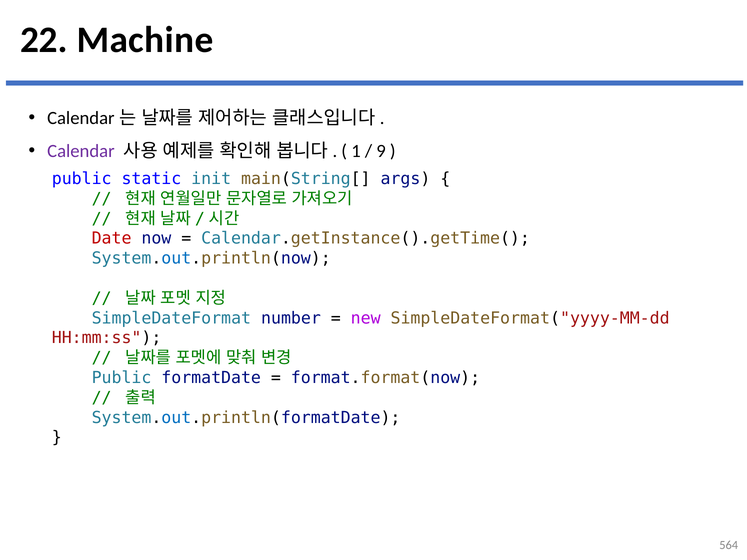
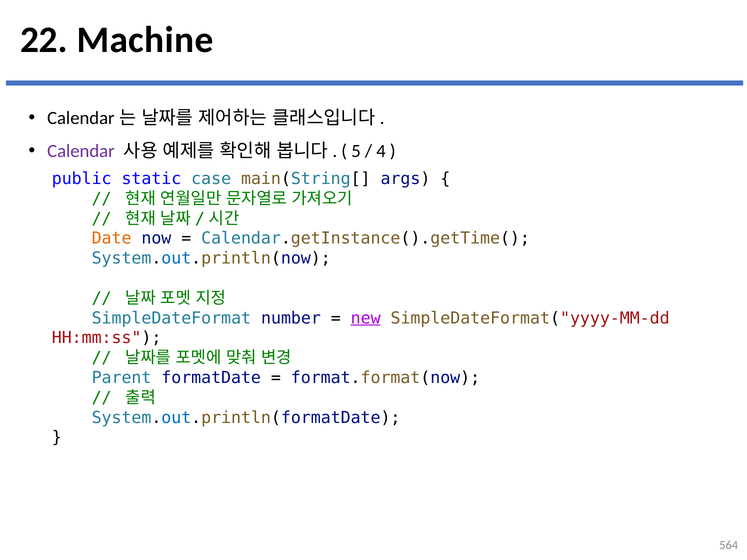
1: 1 -> 5 (356, 151)
9: 9 -> 4 (381, 151)
init: init -> case (211, 179)
Date colour: red -> orange (112, 239)
new underline: none -> present (366, 318)
Public: Public -> Parent (122, 378)
